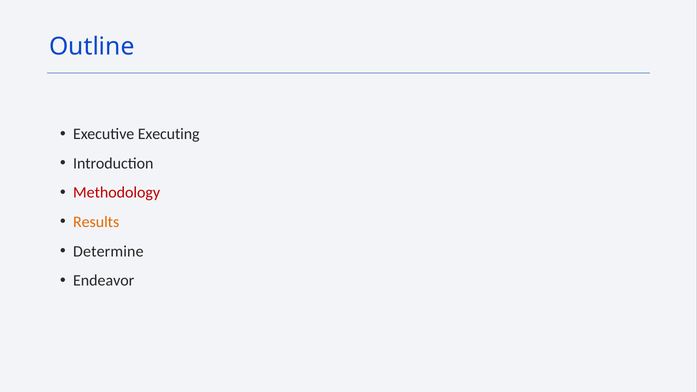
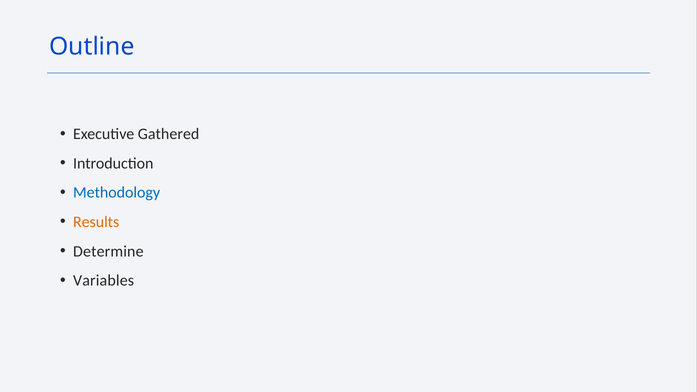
Executing: Executing -> Gathered (169, 134)
Methodology colour: red -> blue (117, 193)
Endeavor: Endeavor -> Variables (104, 281)
